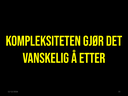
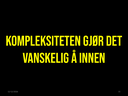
ETTER: ETTER -> INNEN (92, 58)
